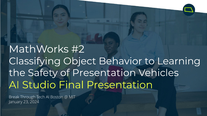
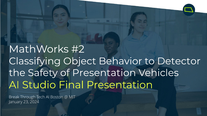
Learning: Learning -> Detector (179, 61)
